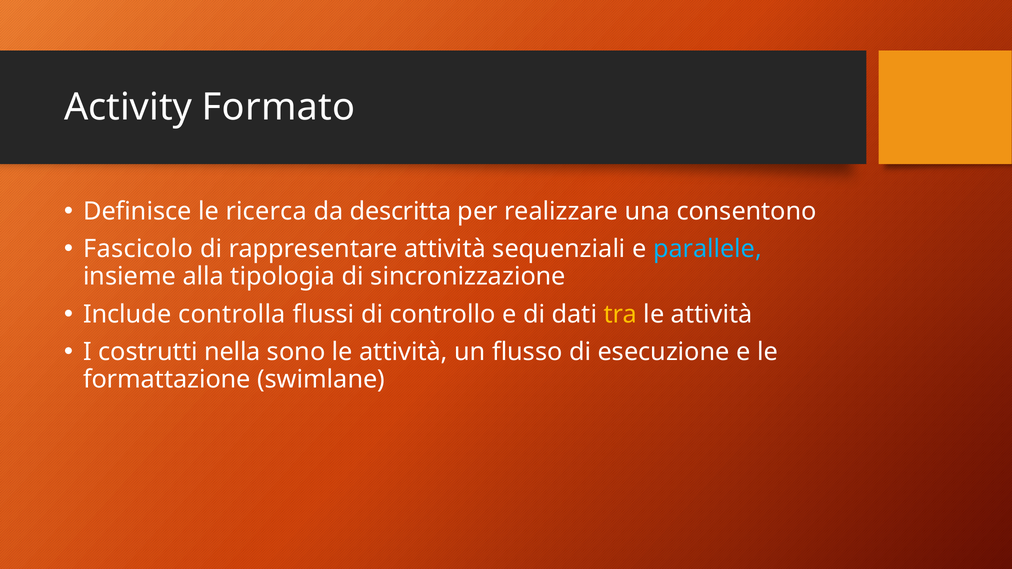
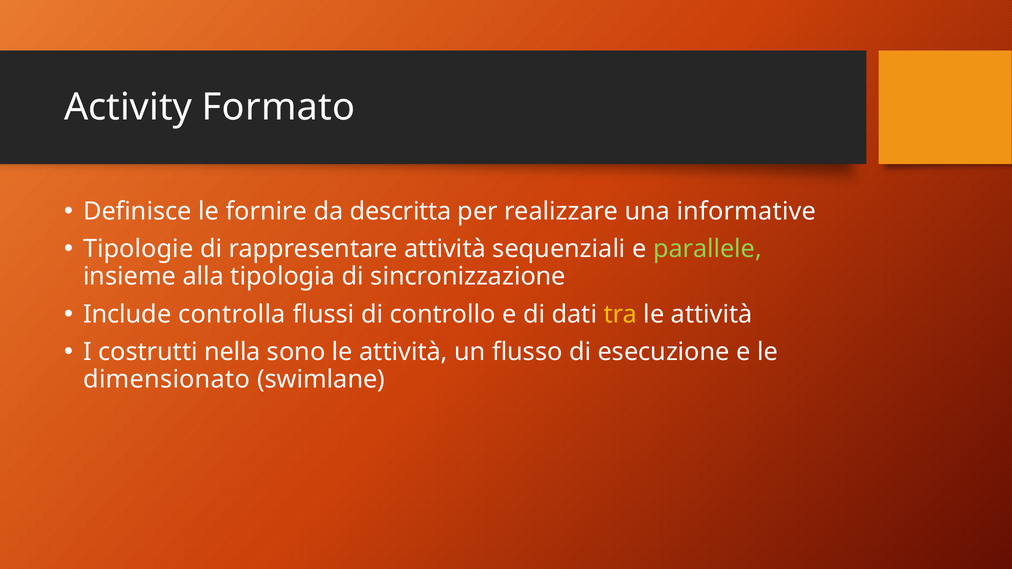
ricerca: ricerca -> fornire (266, 211)
consentono: consentono -> informative (746, 211)
Fascicolo: Fascicolo -> Tipologie (138, 249)
parallele colour: light blue -> light green (707, 249)
formattazione: formattazione -> dimensionato (167, 379)
